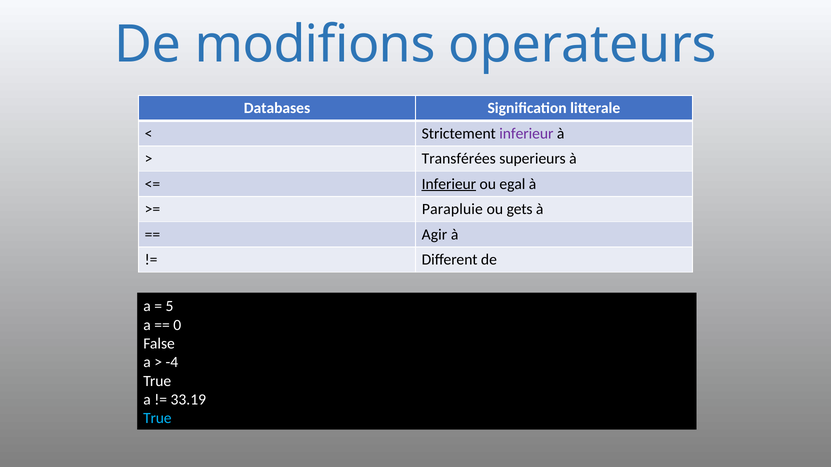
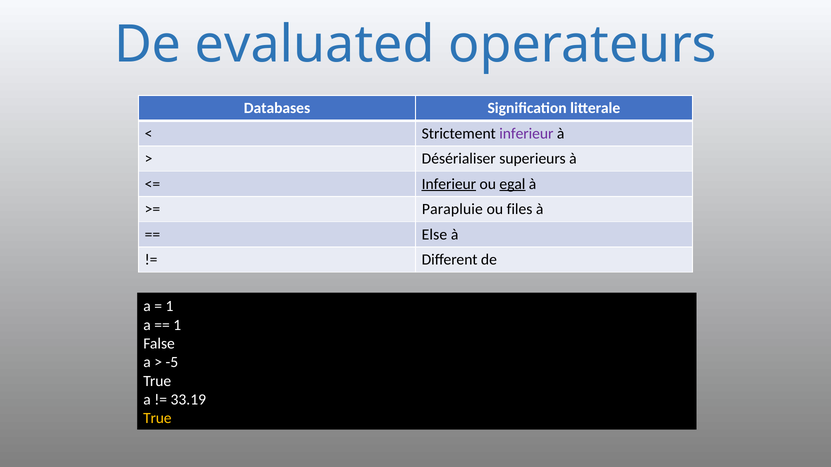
modifions: modifions -> evaluated (315, 45)
Transférées: Transférées -> Désérialiser (459, 159)
egal underline: none -> present (512, 184)
gets: gets -> files (520, 209)
Agir: Agir -> Else (434, 235)
5: 5 -> 1 (169, 307)
0: 0 -> 1 (177, 325)
-4: -4 -> -5 (172, 363)
True colour: light blue -> yellow (157, 419)
